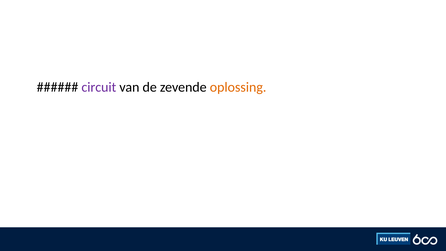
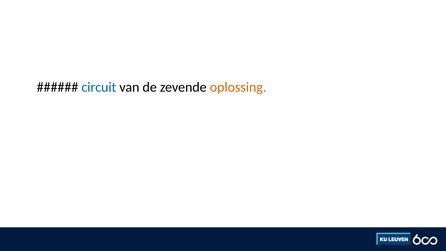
circuit colour: purple -> blue (99, 87)
